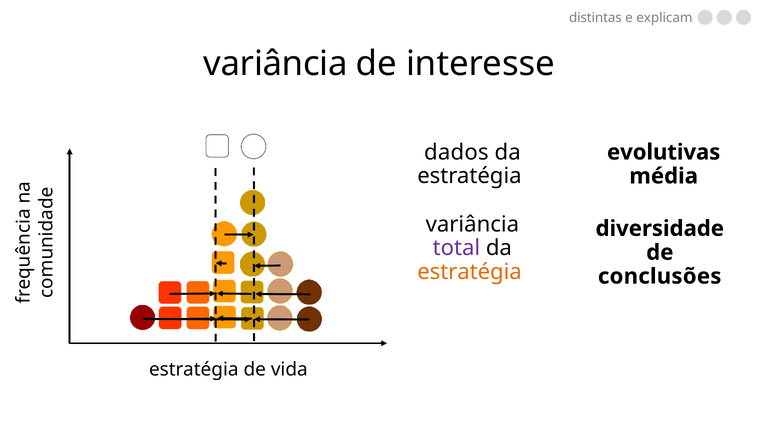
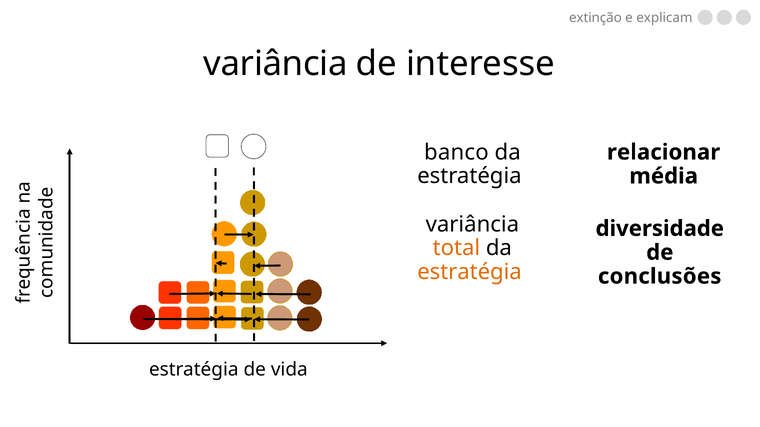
distintas: distintas -> extinção (595, 18)
dados: dados -> banco (456, 152)
evolutivas: evolutivas -> relacionar (664, 152)
total colour: purple -> orange (456, 248)
